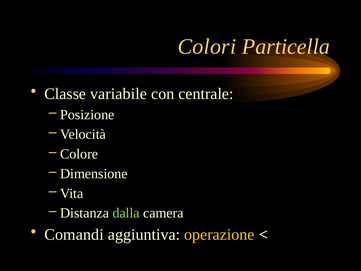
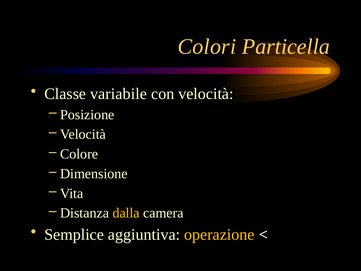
con centrale: centrale -> velocità (206, 94)
dalla colour: light green -> yellow (126, 213)
Comandi: Comandi -> Semplice (74, 234)
